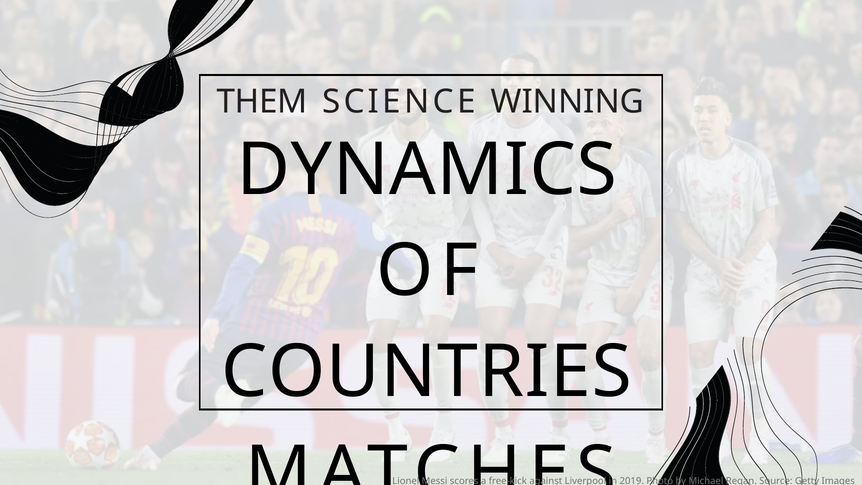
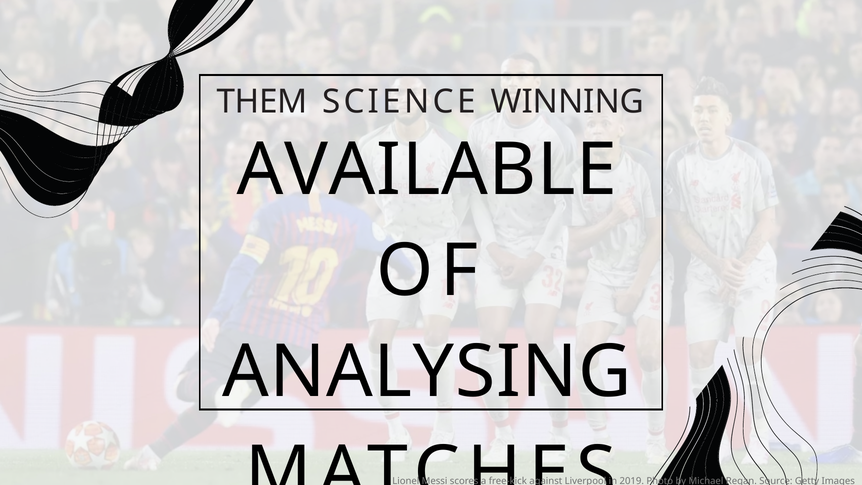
DYNAMICS: DYNAMICS -> AVAILABLE (427, 170)
COUNTRIES: COUNTRIES -> ANALYSING (427, 372)
